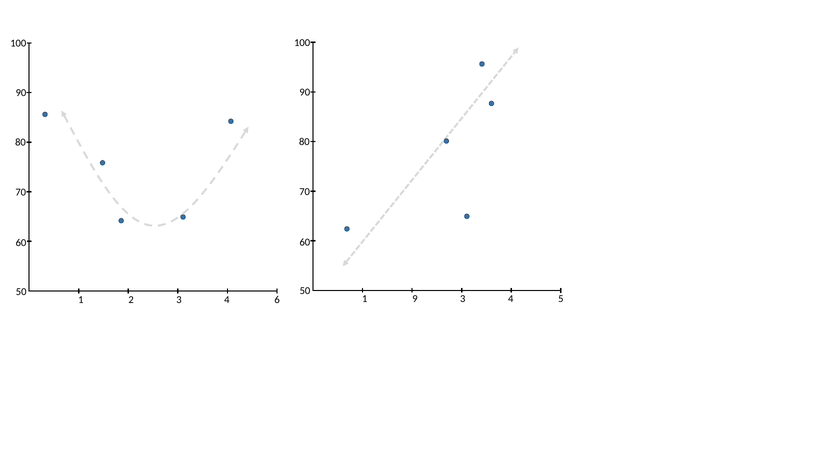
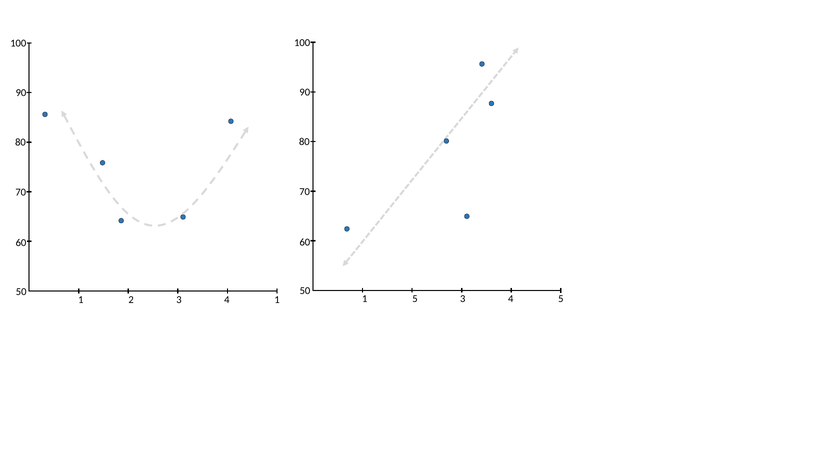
1 9: 9 -> 5 (415, 299)
4 6: 6 -> 1 (277, 299)
